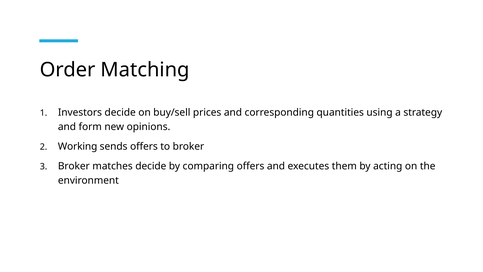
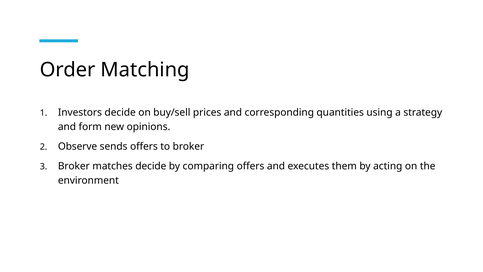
Working: Working -> Observe (78, 146)
